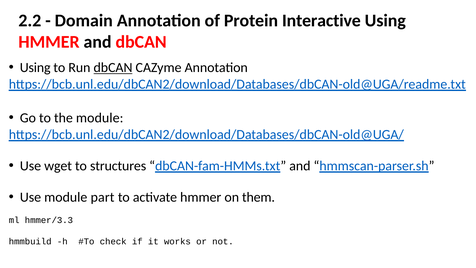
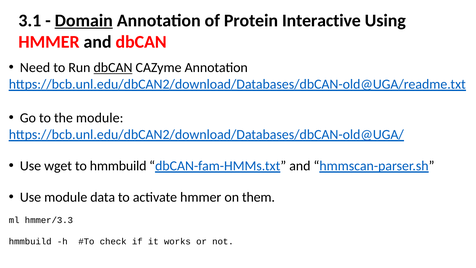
2.2: 2.2 -> 3.1 (30, 20)
Domain underline: none -> present (84, 20)
Using: Using -> Need (35, 68)
to structures: structures -> hmmbuild (118, 166)
part: part -> data (103, 197)
